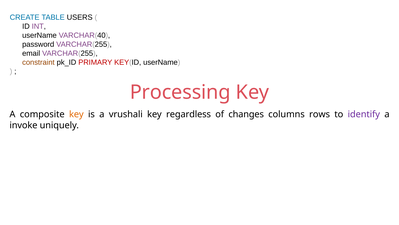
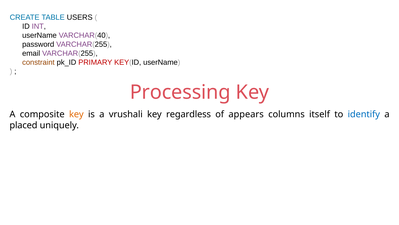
changes: changes -> appears (246, 114)
rows: rows -> itself (320, 114)
identify colour: purple -> blue (364, 114)
invoke: invoke -> placed (23, 125)
